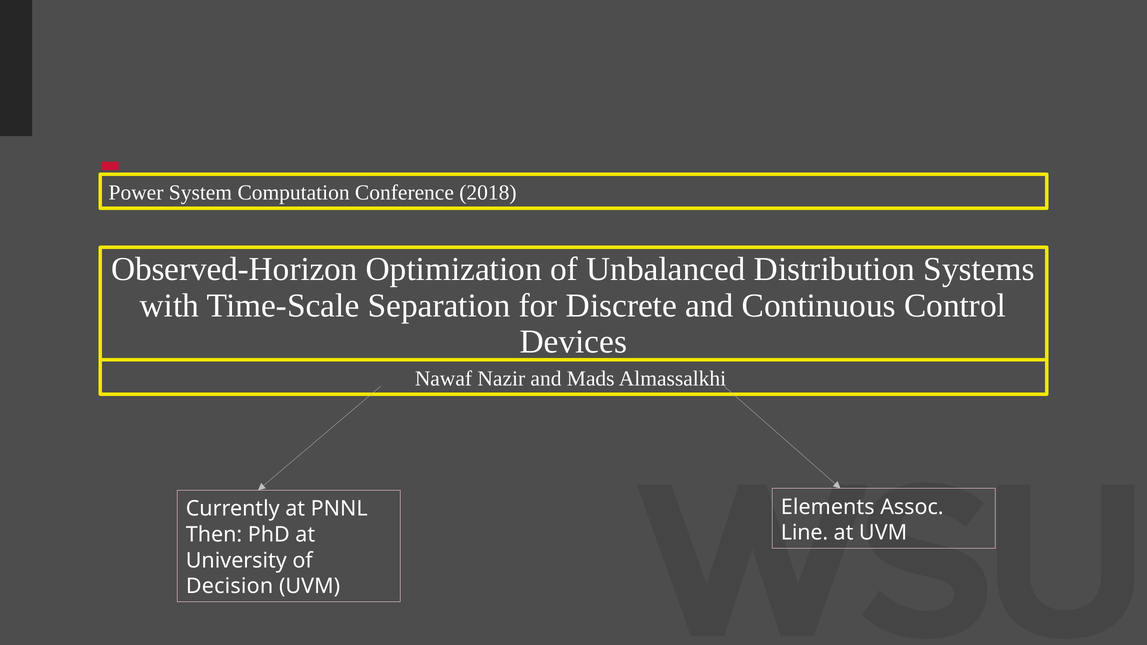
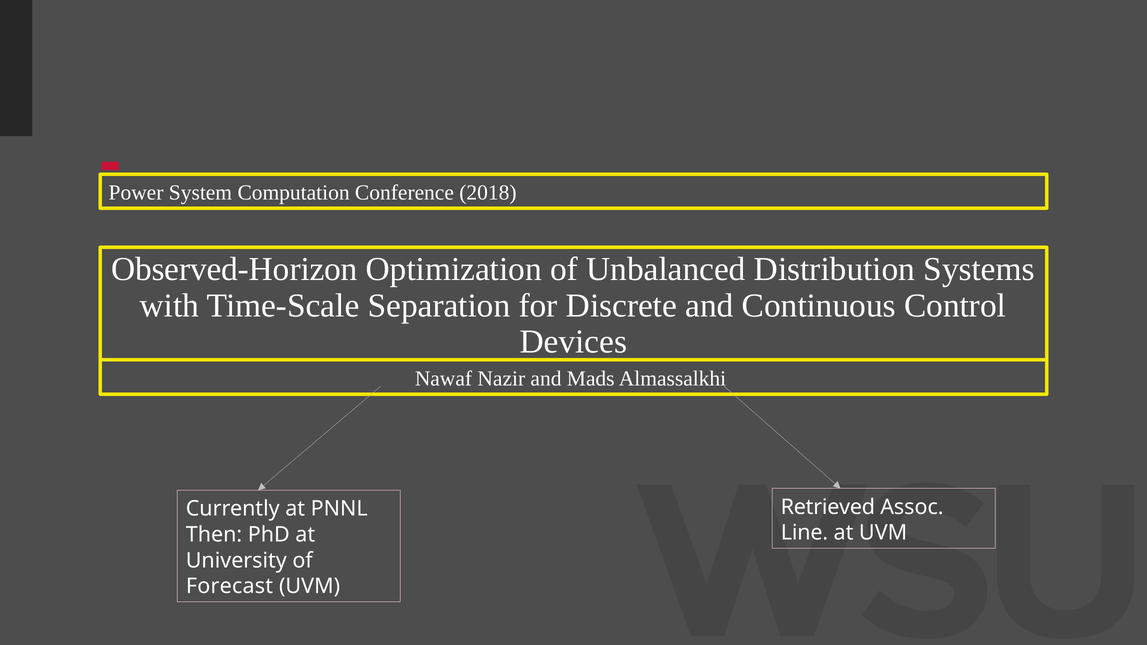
Elements: Elements -> Retrieved (828, 507)
Decision: Decision -> Forecast (230, 586)
